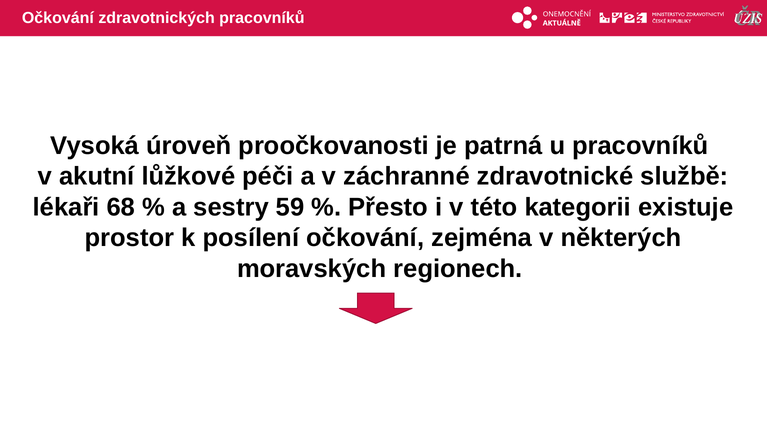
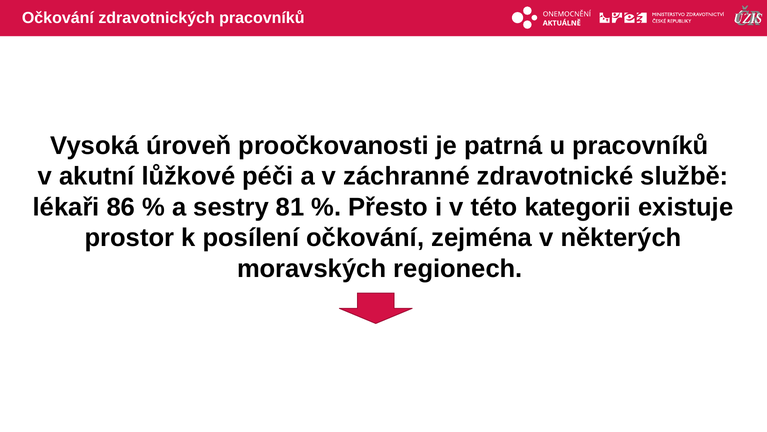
68: 68 -> 86 (121, 207)
59: 59 -> 81 (290, 207)
